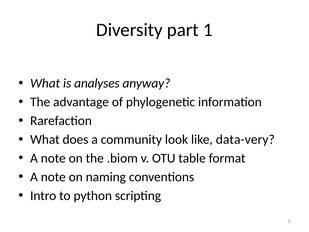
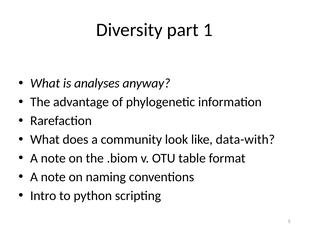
data-very: data-very -> data-with (245, 139)
